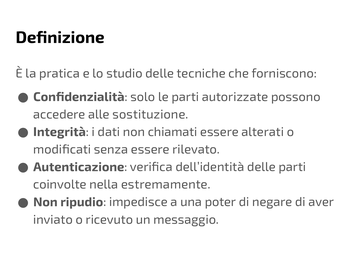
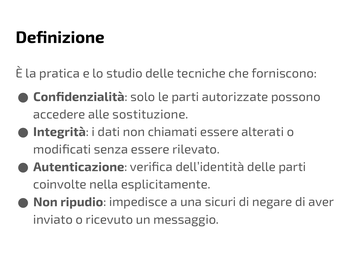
estremamente: estremamente -> esplicitamente (166, 185)
poter: poter -> sicuri (220, 203)
